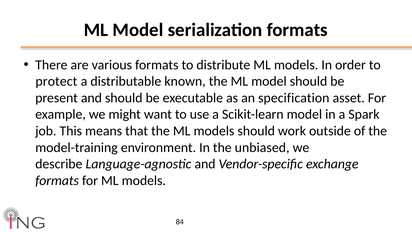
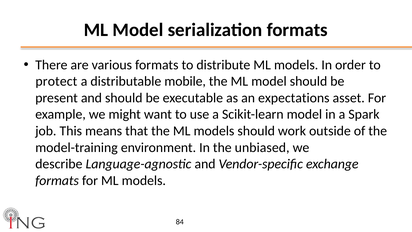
known: known -> mobile (185, 81)
specification: specification -> expectations (294, 98)
